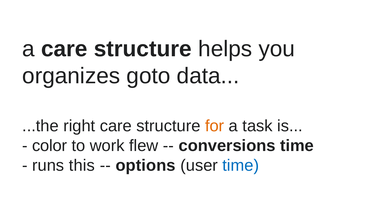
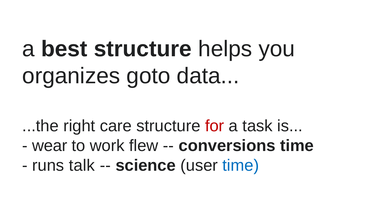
a care: care -> best (64, 49)
for colour: orange -> red (215, 126)
color: color -> wear (50, 146)
this: this -> talk (82, 166)
options: options -> science (146, 166)
